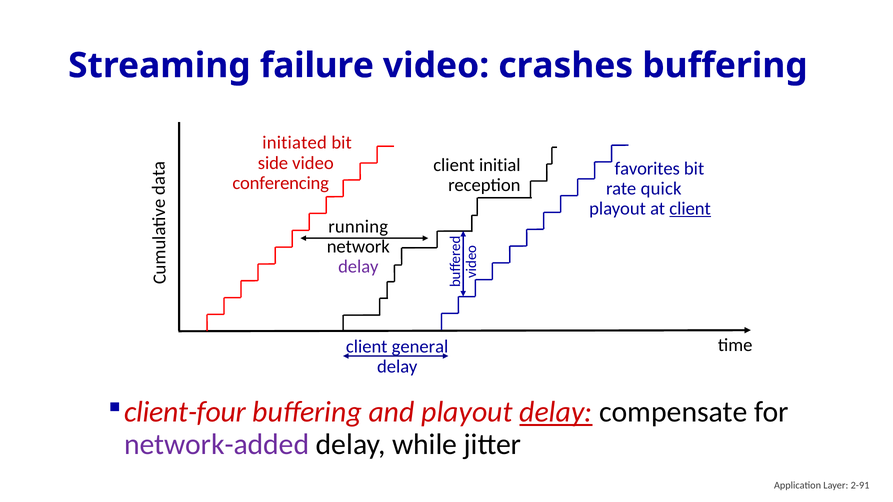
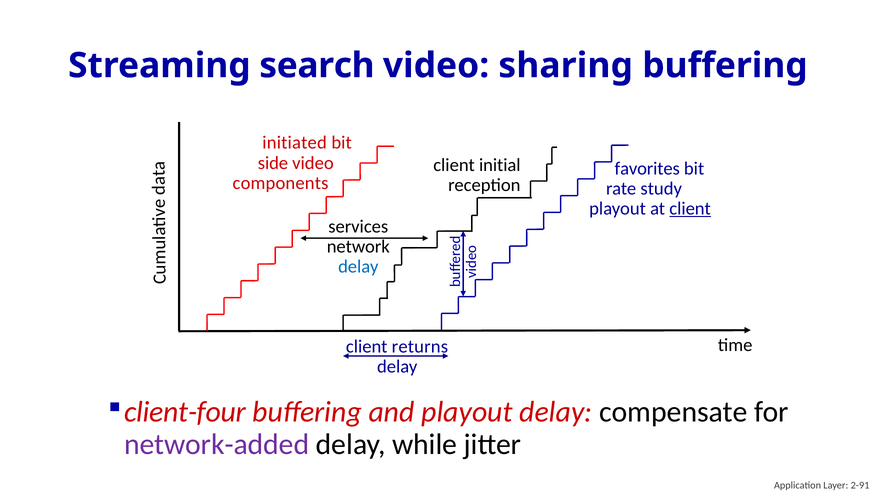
failure: failure -> search (317, 66)
crashes: crashes -> sharing (566, 66)
conferencing: conferencing -> components (281, 183)
quick: quick -> study (661, 189)
running: running -> services (358, 227)
delay colour: purple -> blue (358, 267)
general: general -> returns (420, 347)
delay underline: present -> none (556, 412)
